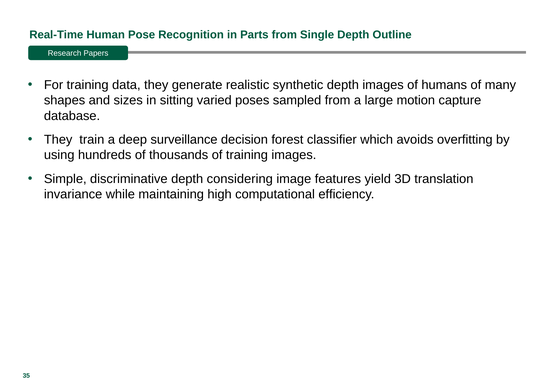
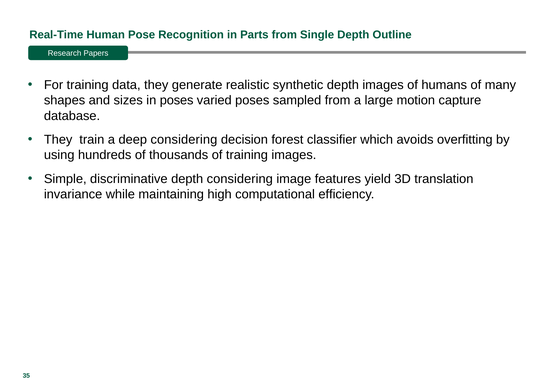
in sitting: sitting -> poses (177, 100)
deep surveillance: surveillance -> considering (184, 140)
